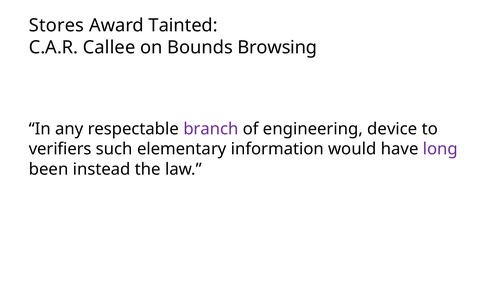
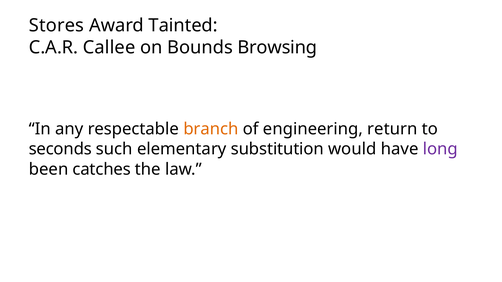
branch colour: purple -> orange (211, 129)
device: device -> return (392, 129)
verifiers: verifiers -> seconds (60, 149)
information: information -> substitution (277, 149)
instead: instead -> catches (102, 169)
